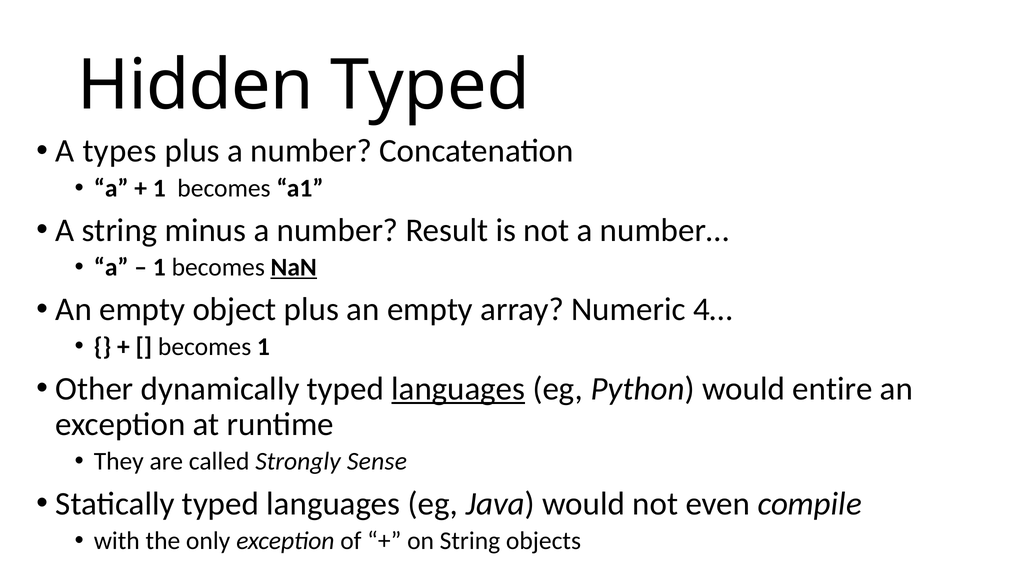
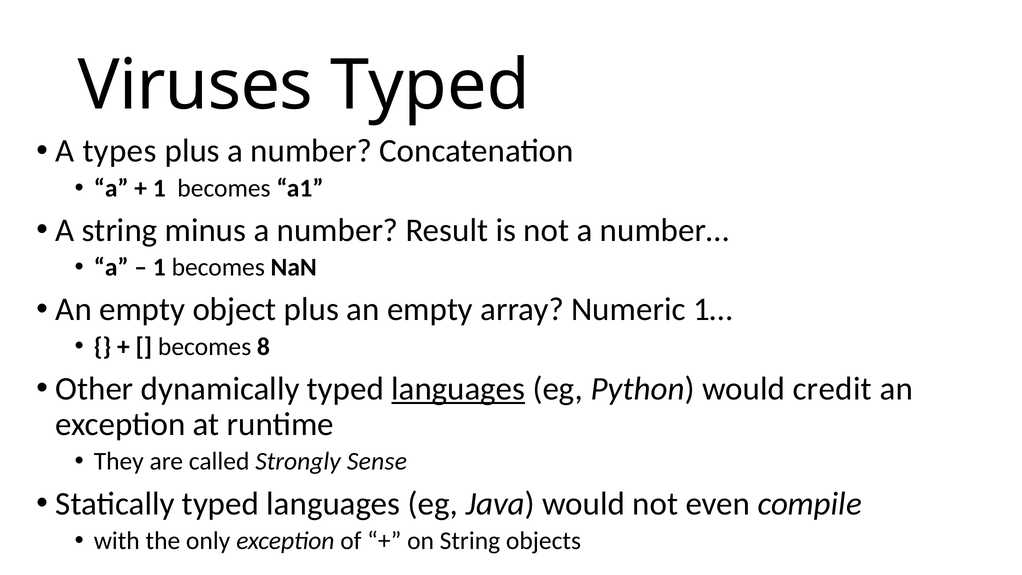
Hidden: Hidden -> Viruses (195, 86)
NaN underline: present -> none (294, 267)
4…: 4… -> 1… (713, 309)
becomes 1: 1 -> 8 (263, 347)
entire: entire -> credit (832, 389)
